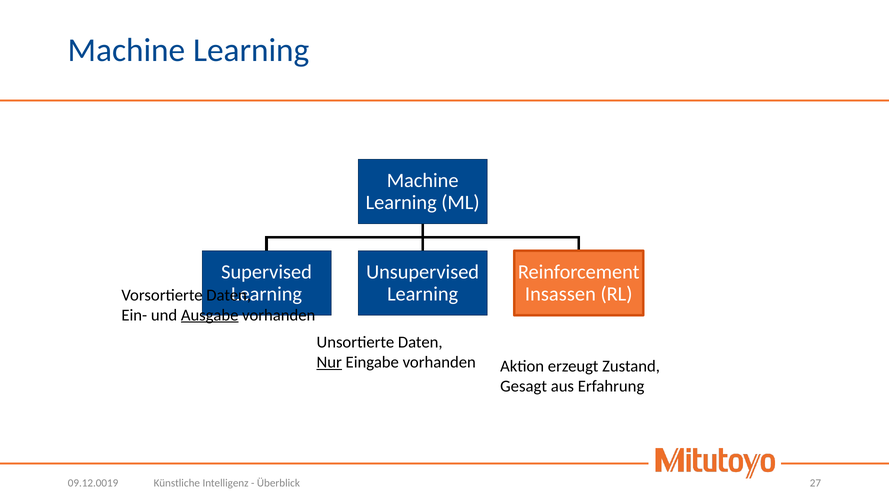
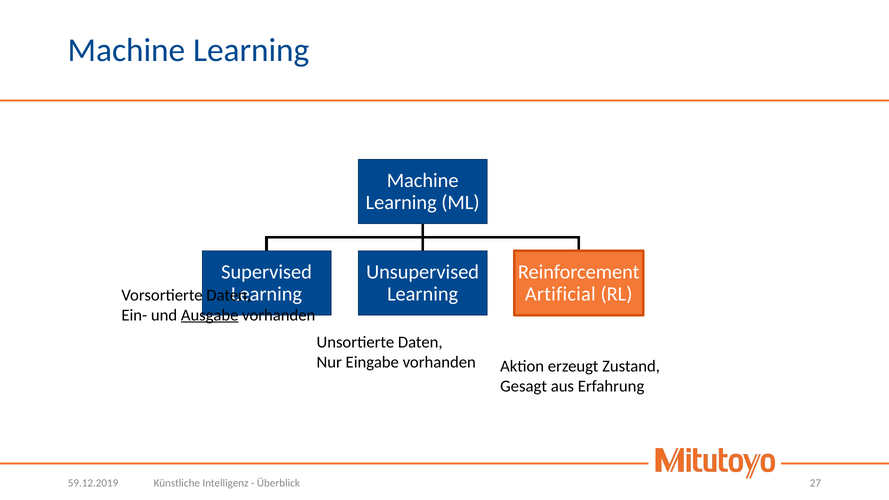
Insassen: Insassen -> Artificial (560, 294)
Nur underline: present -> none (329, 362)
09.12.0019: 09.12.0019 -> 59.12.2019 (93, 483)
